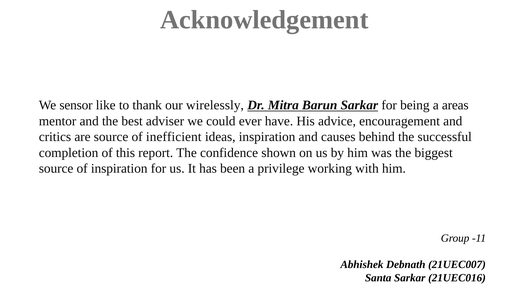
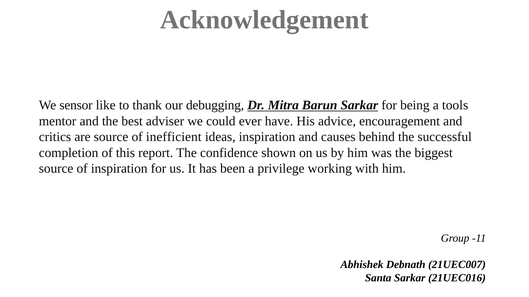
wirelessly: wirelessly -> debugging (215, 105)
areas: areas -> tools (455, 105)
